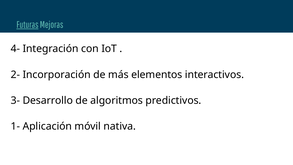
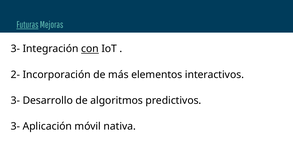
4-: 4- -> 3- (15, 49)
con underline: none -> present (90, 49)
1-: 1- -> 3- (15, 126)
